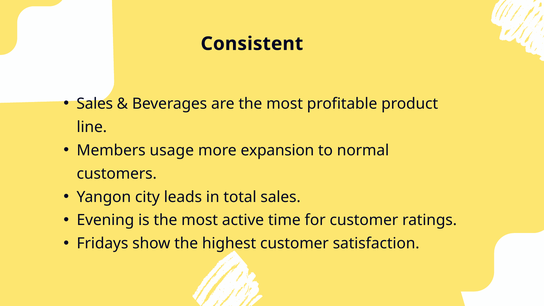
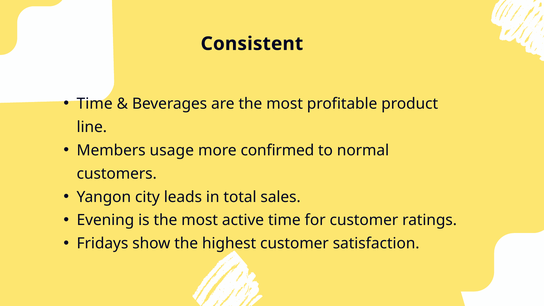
Sales: Sales -> Time (95, 104)
expansion: expansion -> confirmed (277, 150)
